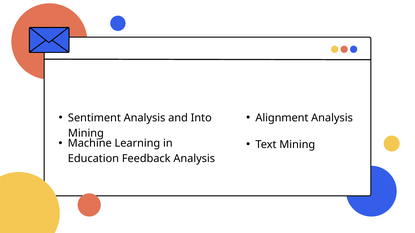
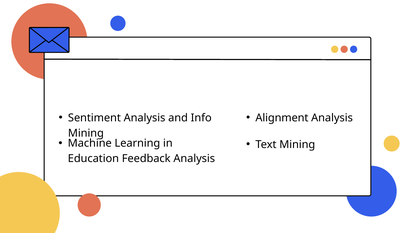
Into: Into -> Info (201, 118)
